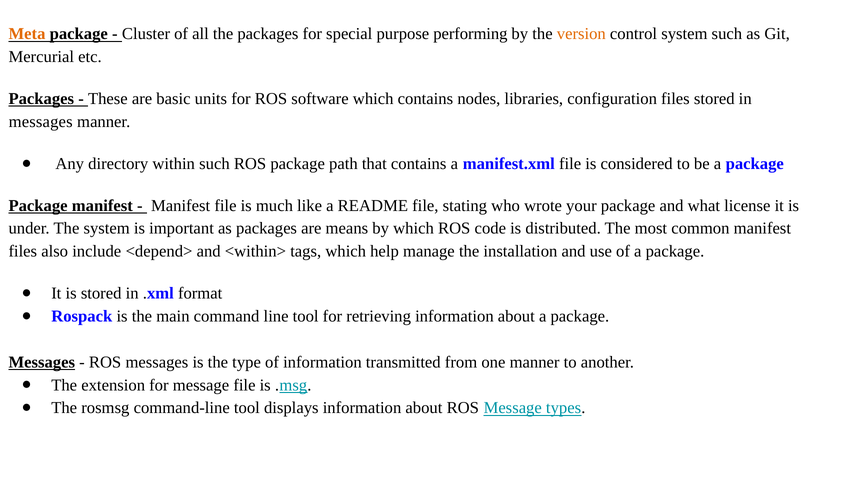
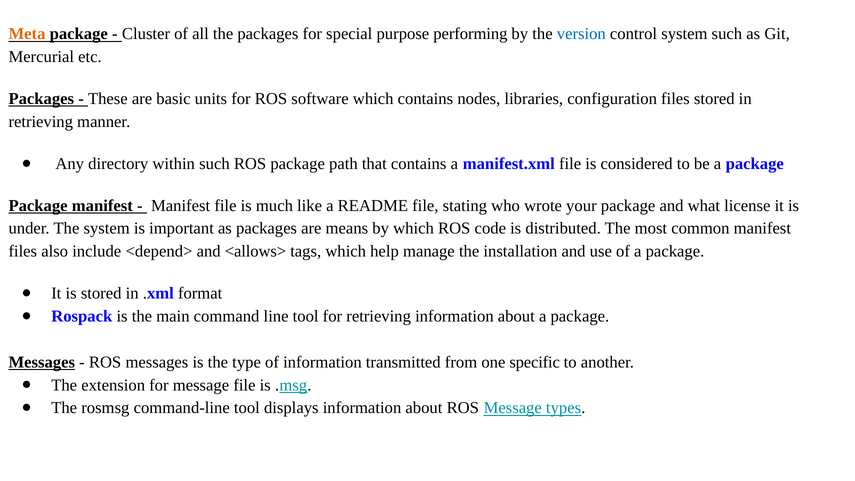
version colour: orange -> blue (581, 34)
messages: messages -> retrieving (41, 122)
<within>: <within> -> <allows> (255, 251)
one manner: manner -> specific (535, 362)
